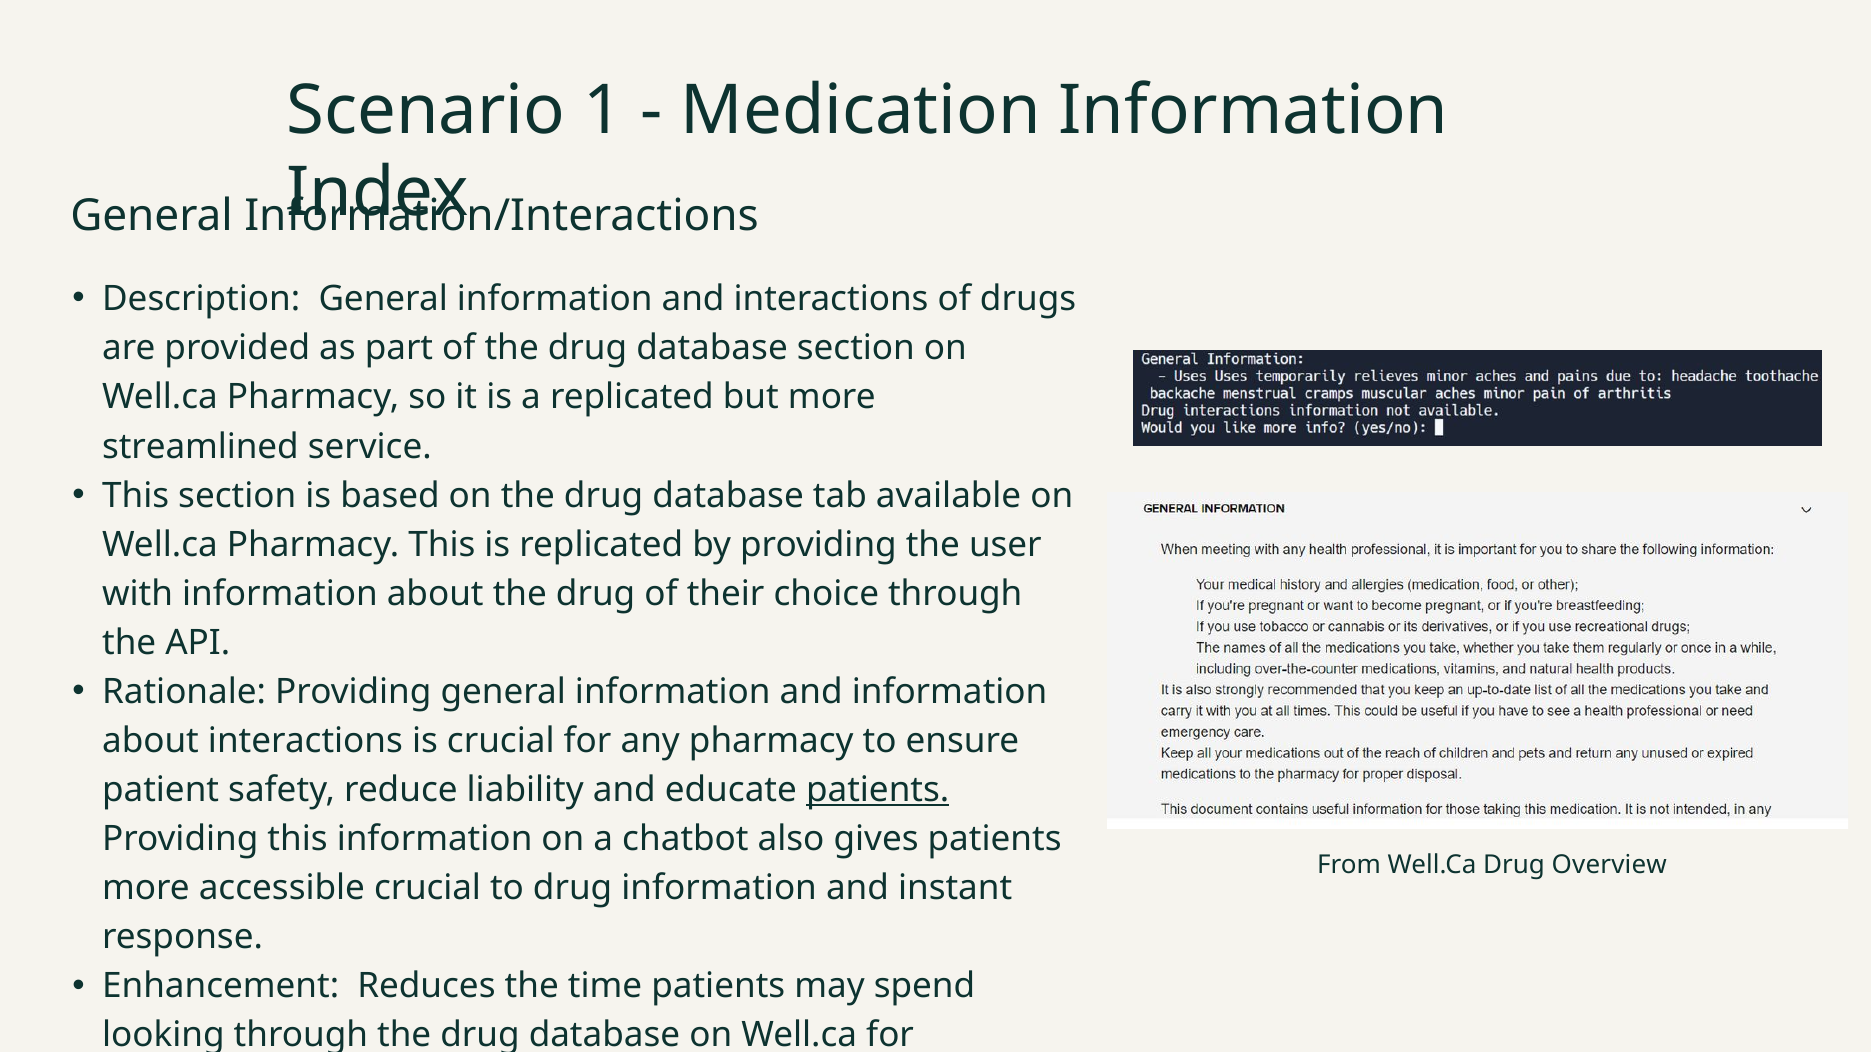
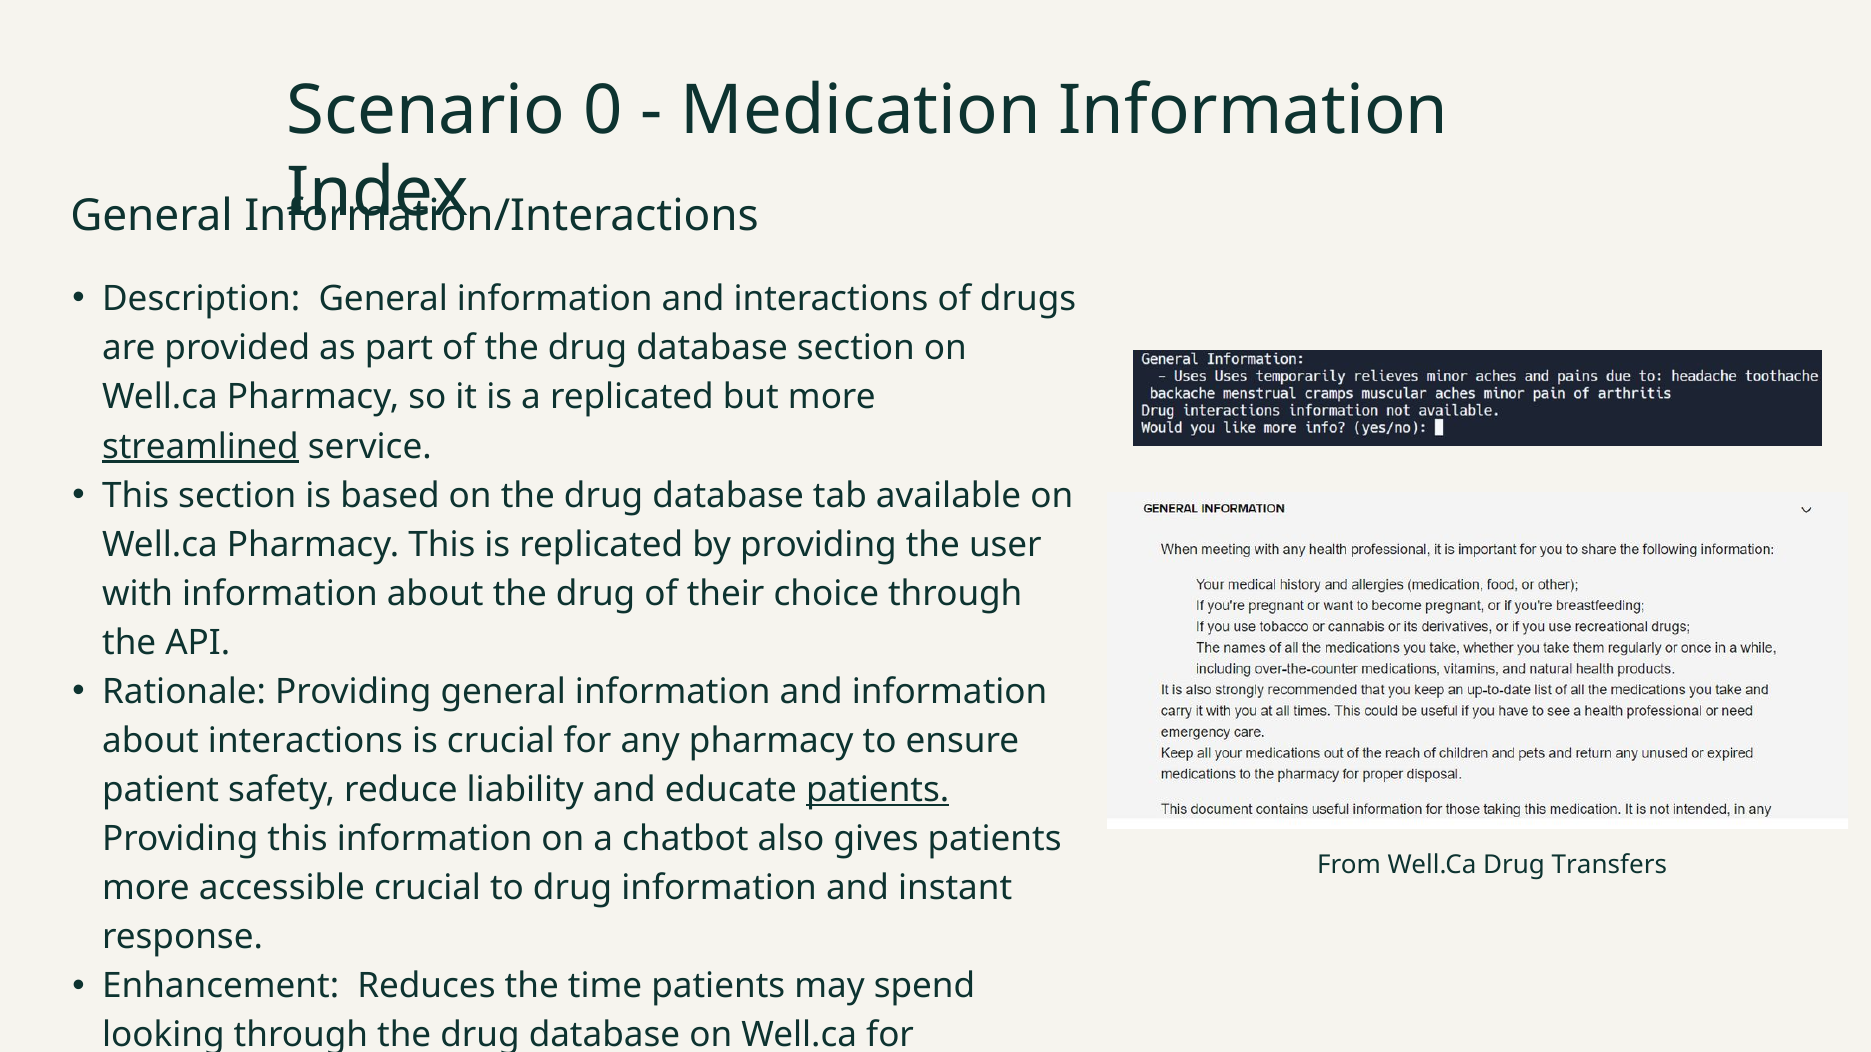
1: 1 -> 0 (603, 110)
streamlined underline: none -> present (200, 447)
Overview: Overview -> Transfers (1609, 865)
